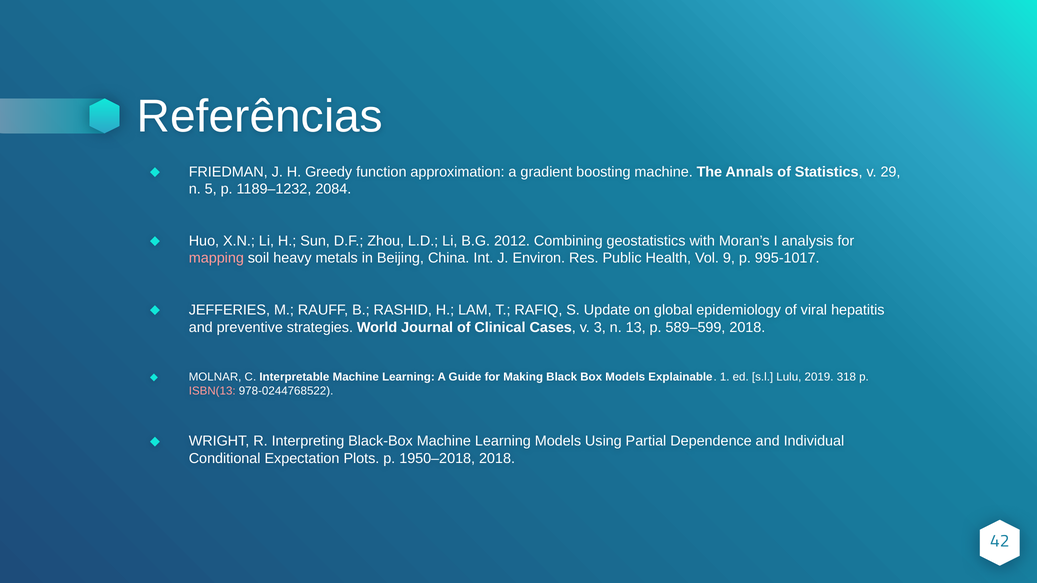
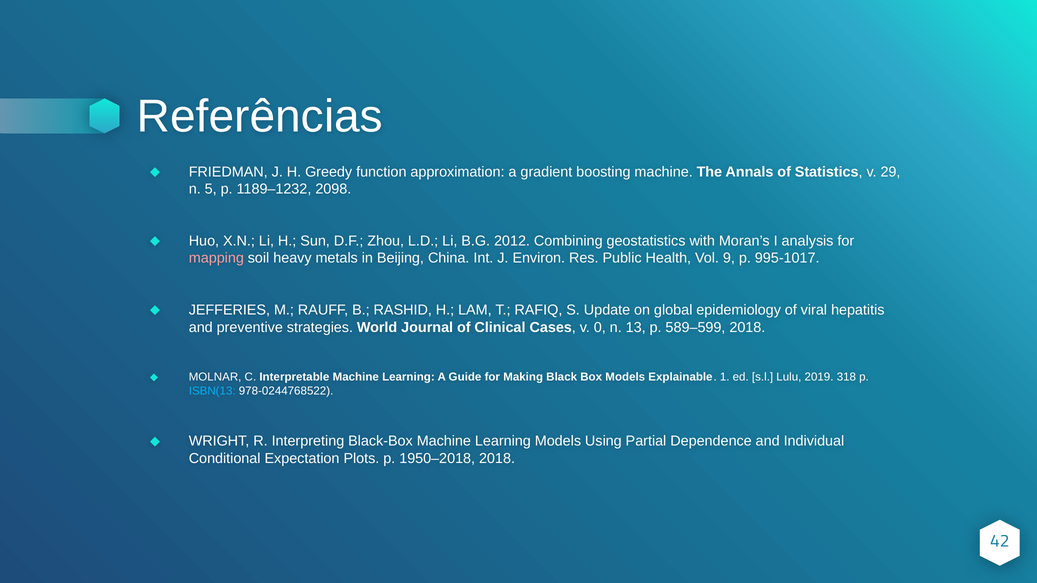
2084: 2084 -> 2098 (333, 189)
3: 3 -> 0 (600, 327)
ISBN(13 colour: pink -> light blue (212, 391)
